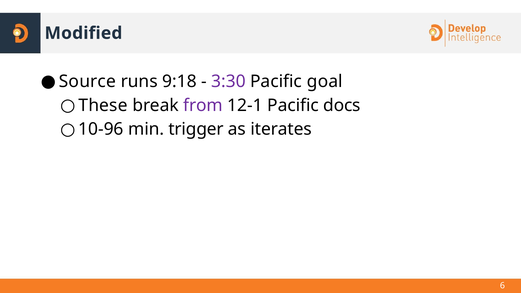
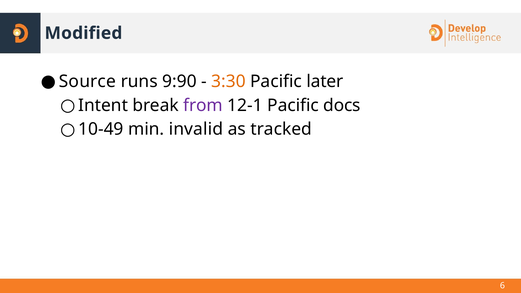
9:18: 9:18 -> 9:90 (179, 81)
3:30 colour: purple -> orange (228, 81)
goal: goal -> later (325, 81)
These: These -> Intent (103, 105)
10-96: 10-96 -> 10-49 (101, 129)
trigger: trigger -> invalid (196, 129)
iterates: iterates -> tracked (281, 129)
